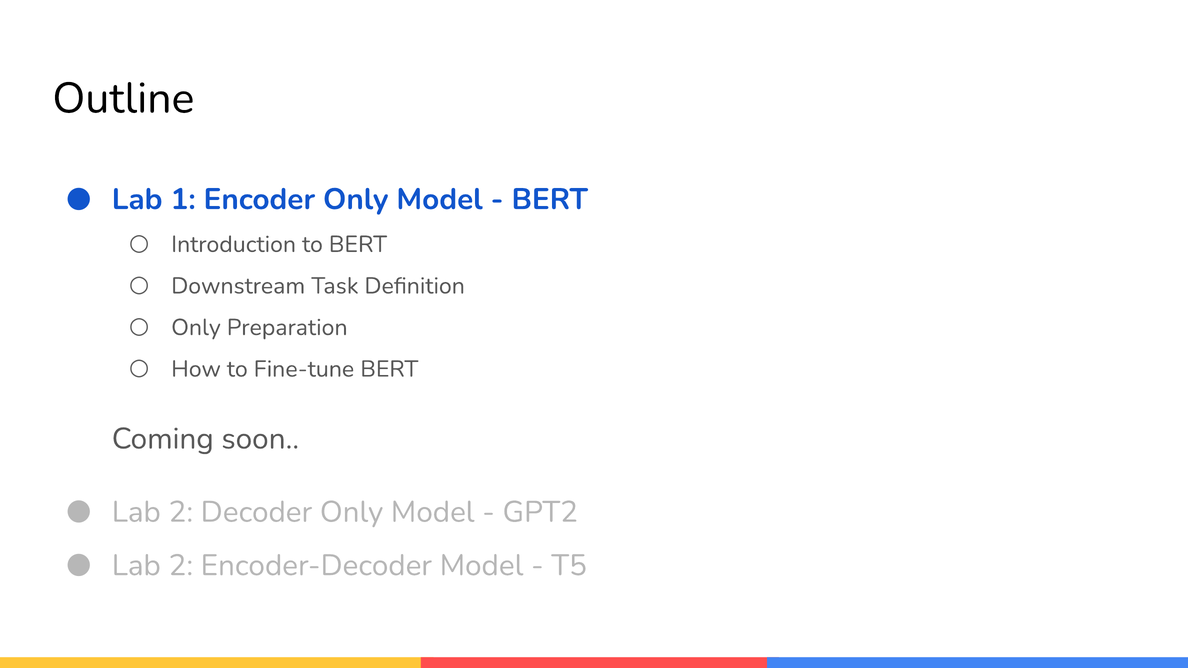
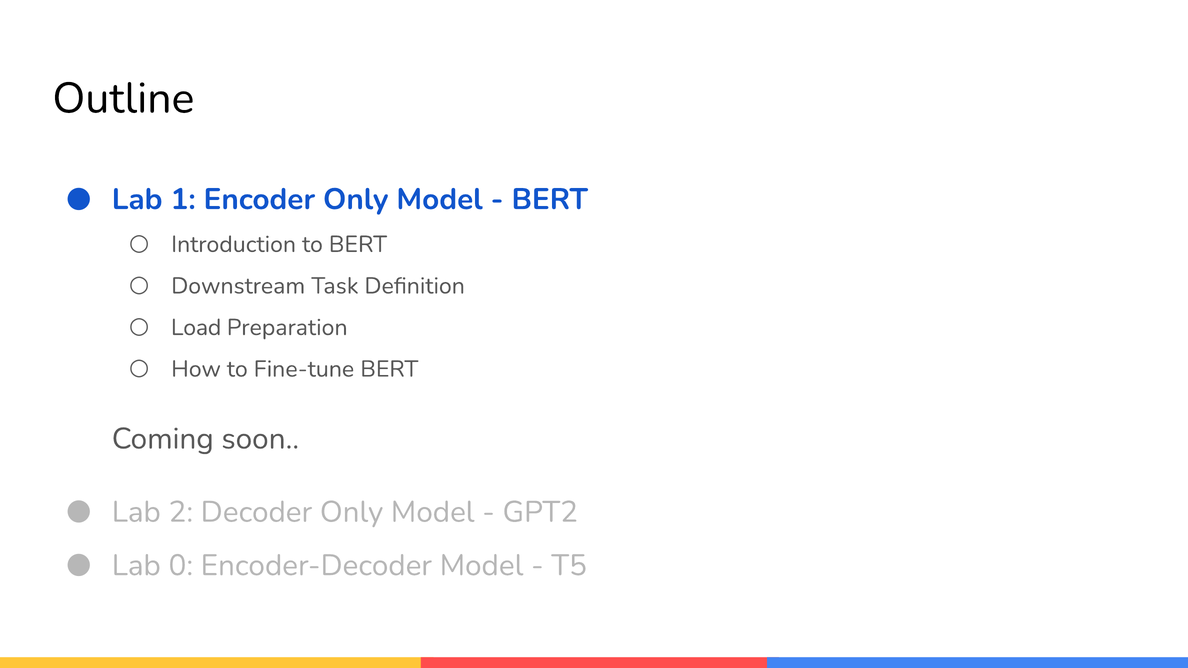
Only: Only -> Load (196, 328)
2: 2 -> 0 (181, 566)
